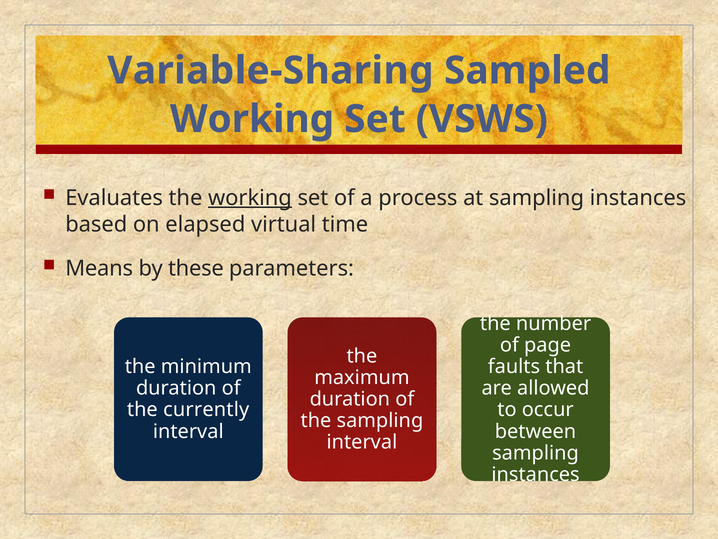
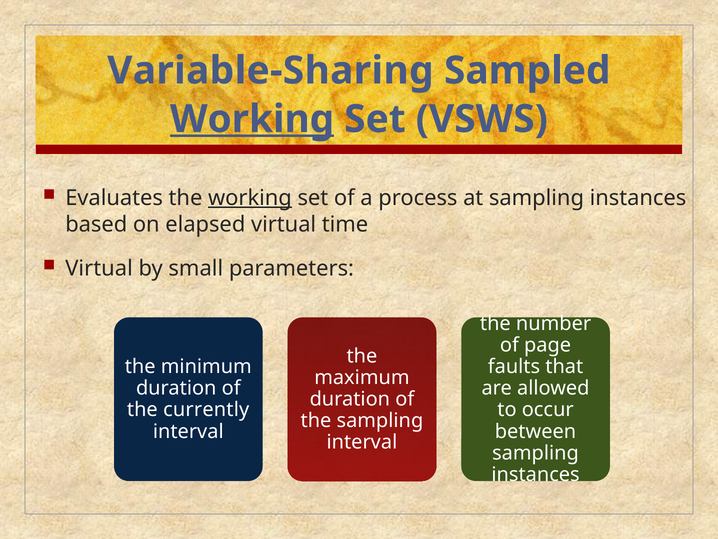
Working underline: none -> present (252, 119)
Means: Means -> Virtual (99, 268)
these: these -> small (196, 268)
